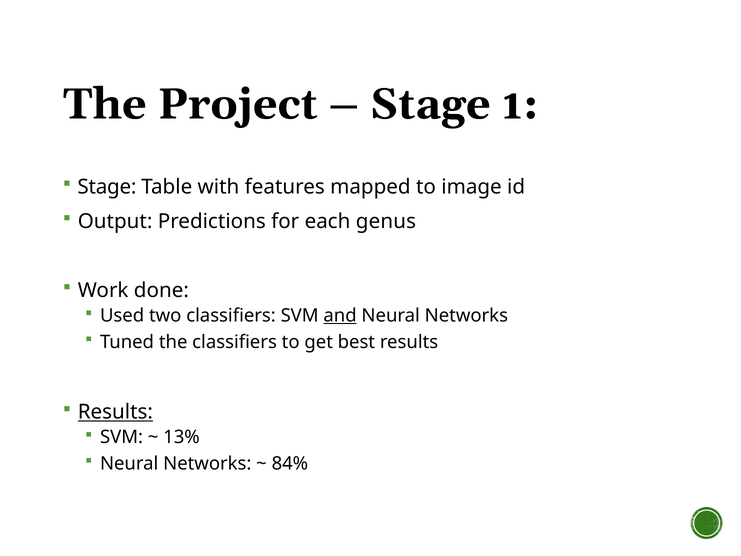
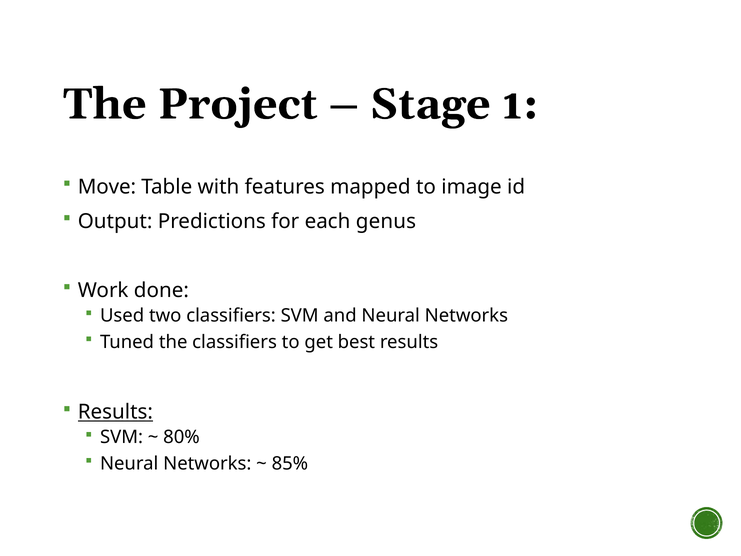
Stage: Stage -> Move (107, 187)
and underline: present -> none (340, 316)
13%: 13% -> 80% (181, 437)
84%: 84% -> 85% (290, 463)
